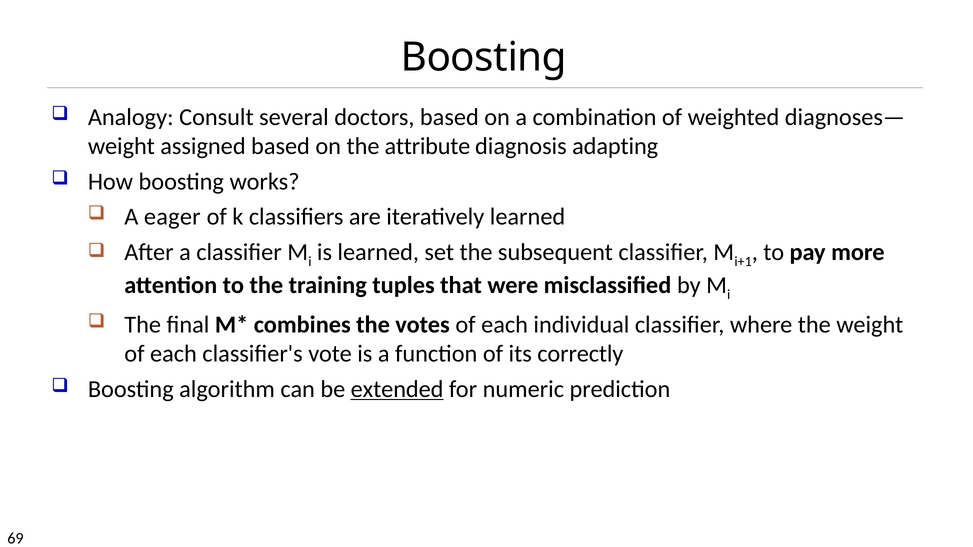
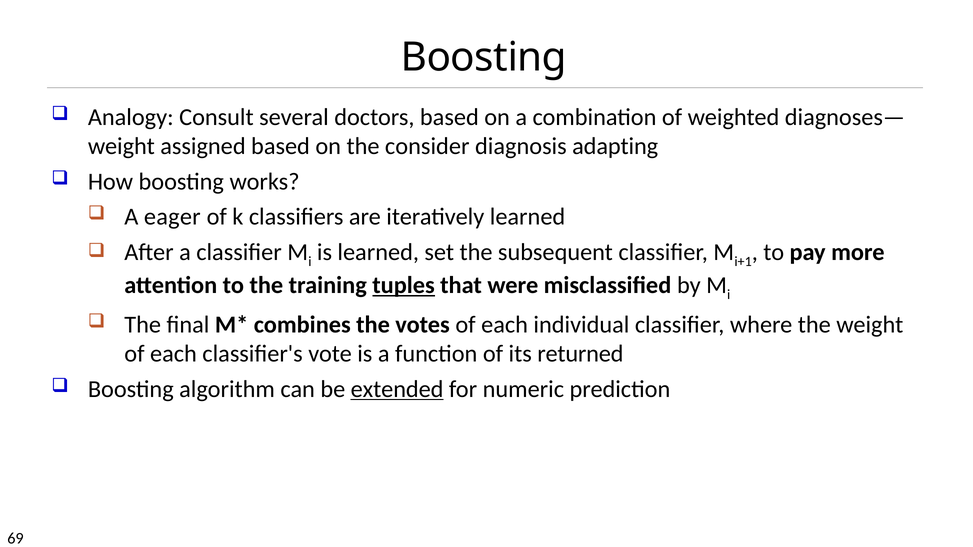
attribute: attribute -> consider (427, 146)
tuples underline: none -> present (404, 286)
correctly: correctly -> returned (580, 354)
